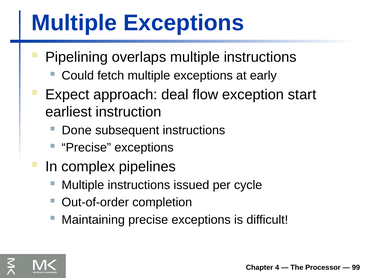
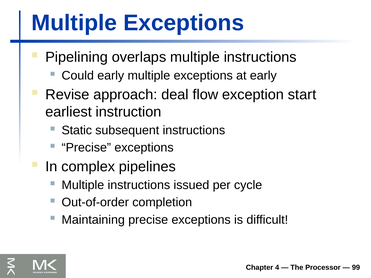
Could fetch: fetch -> early (111, 76)
Expect: Expect -> Revise (67, 95)
Done: Done -> Static (77, 130)
